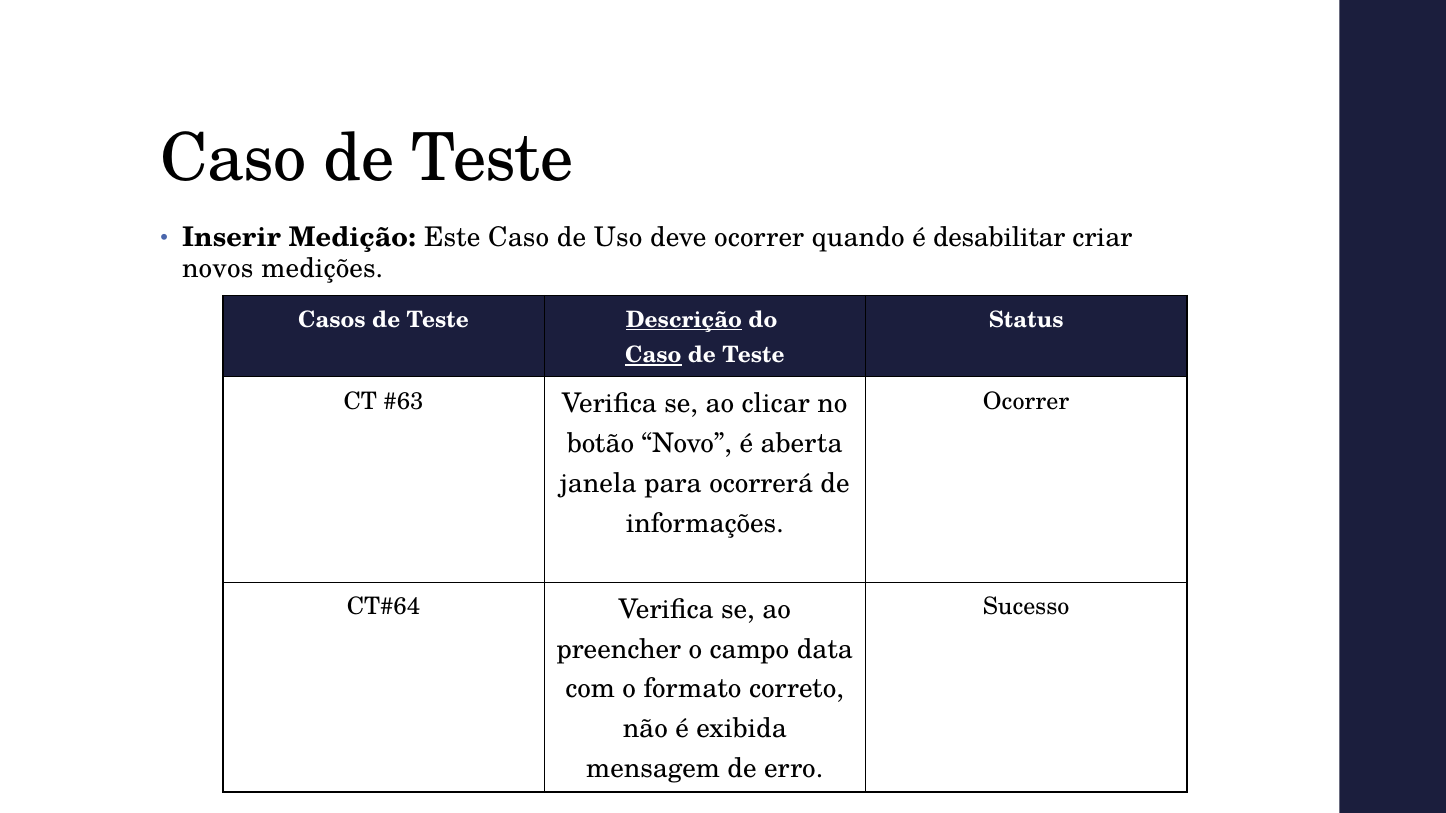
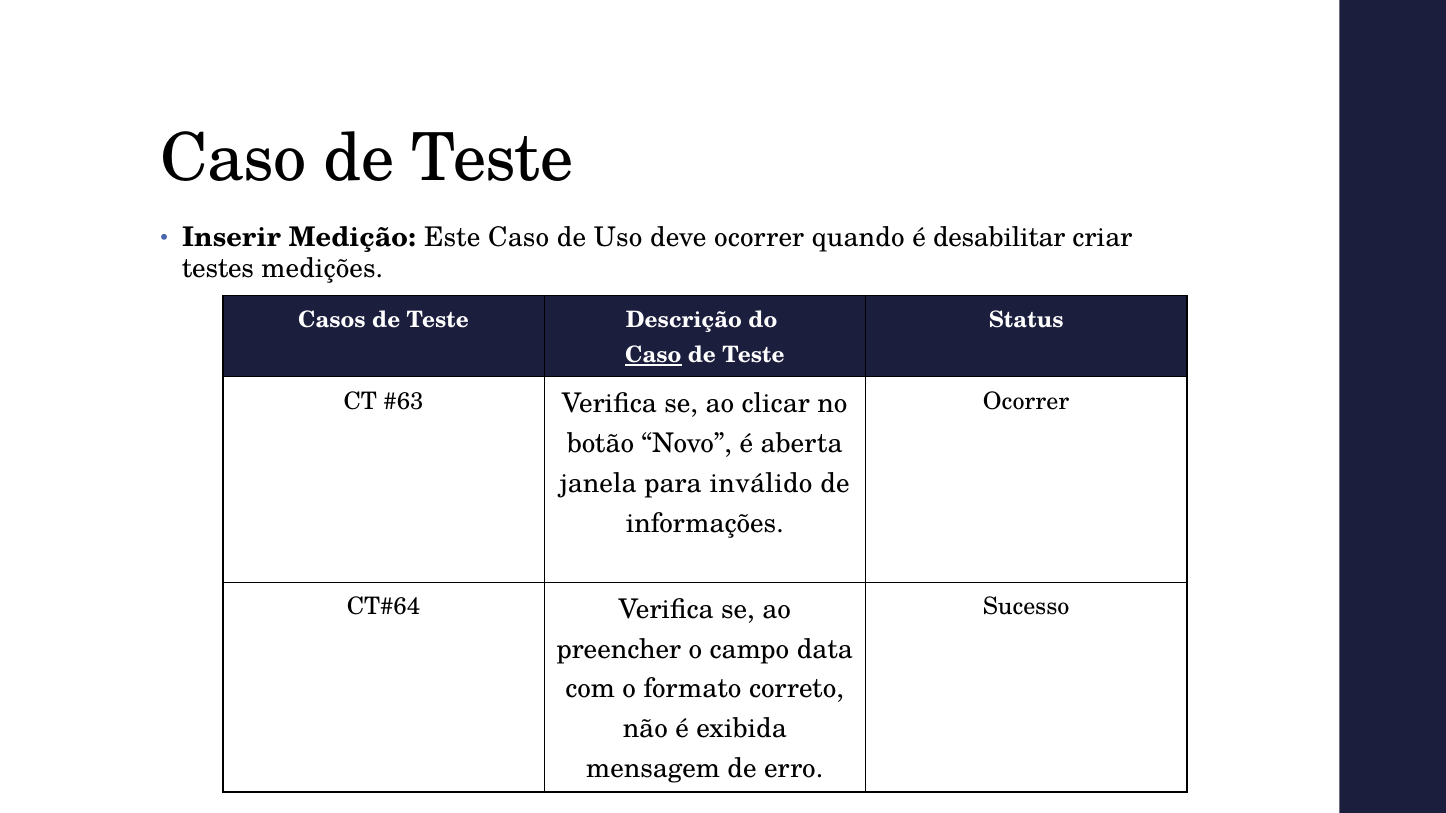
novos: novos -> testes (218, 269)
Descrição underline: present -> none (684, 320)
ocorrerá: ocorrerá -> inválido (761, 484)
